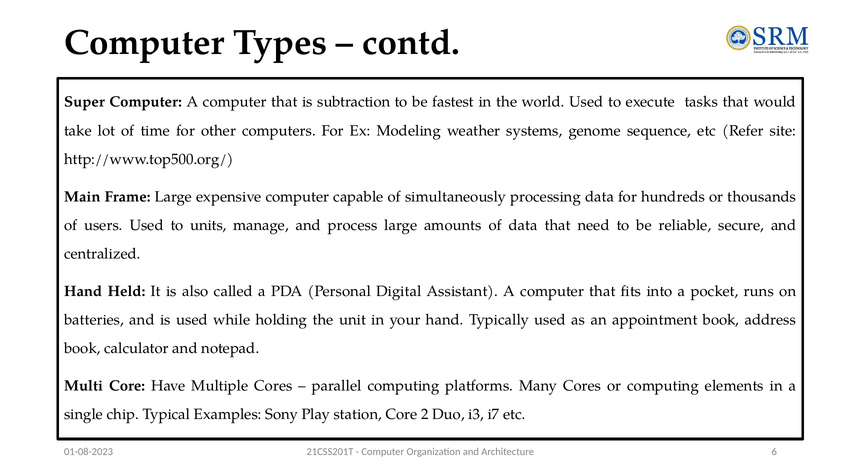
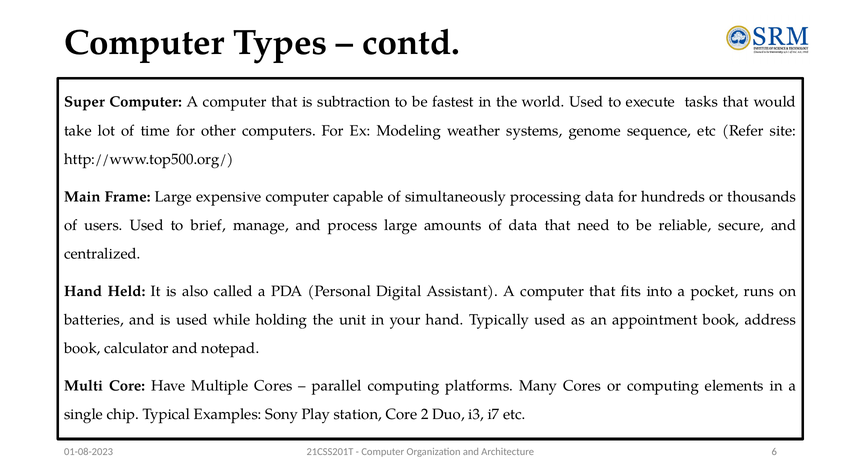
units: units -> brief (208, 225)
